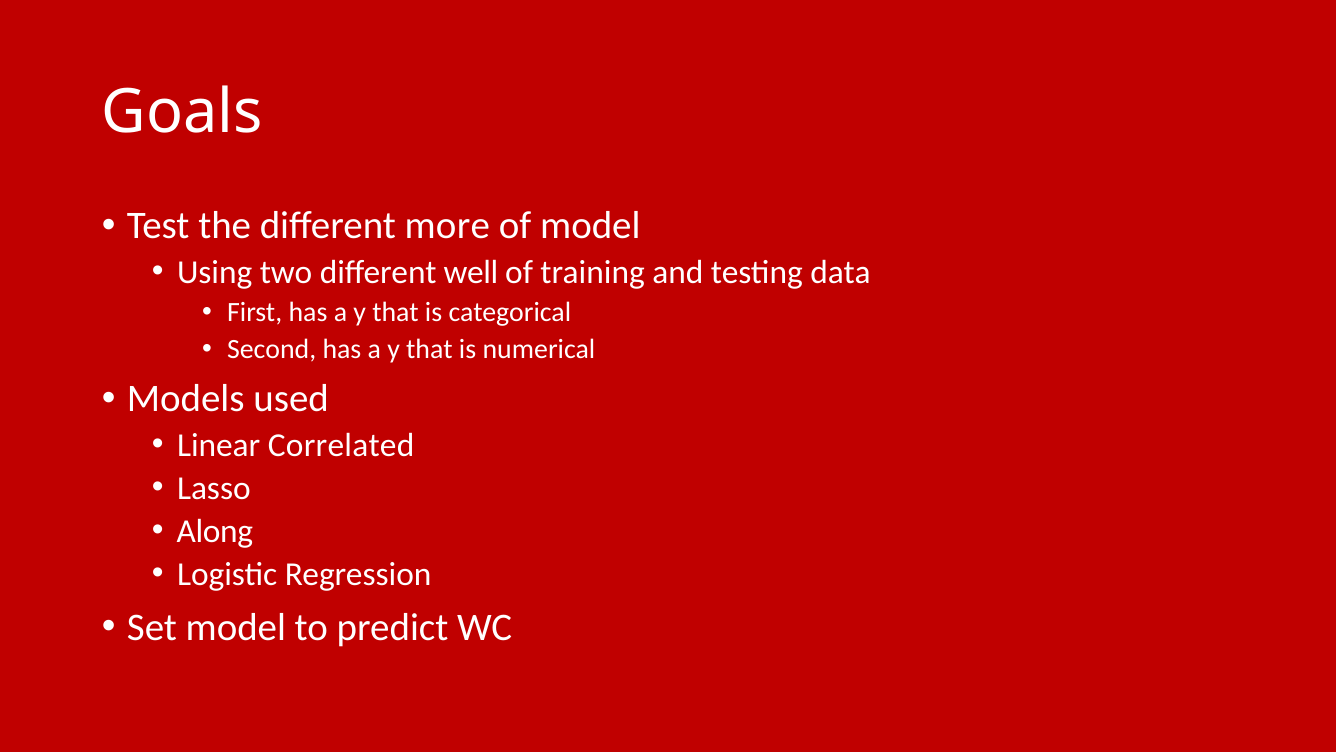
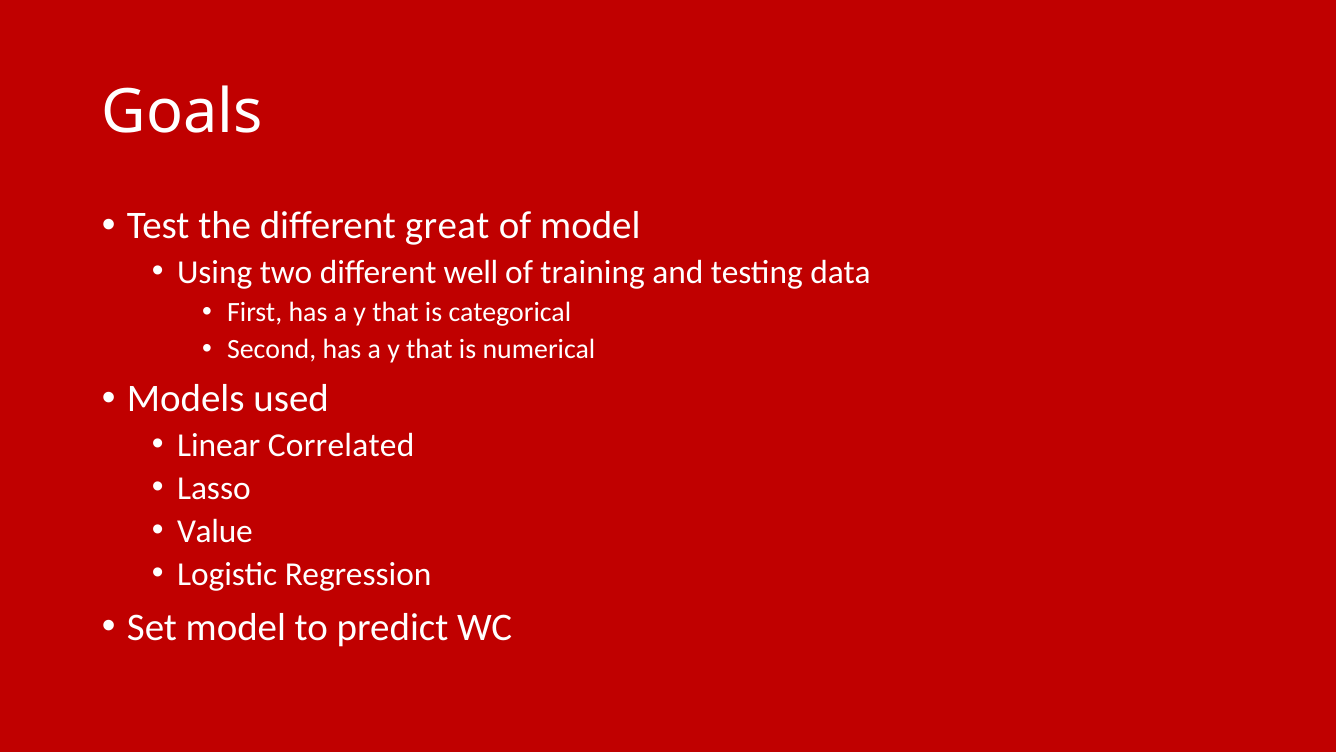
more: more -> great (447, 226)
Along: Along -> Value (215, 531)
